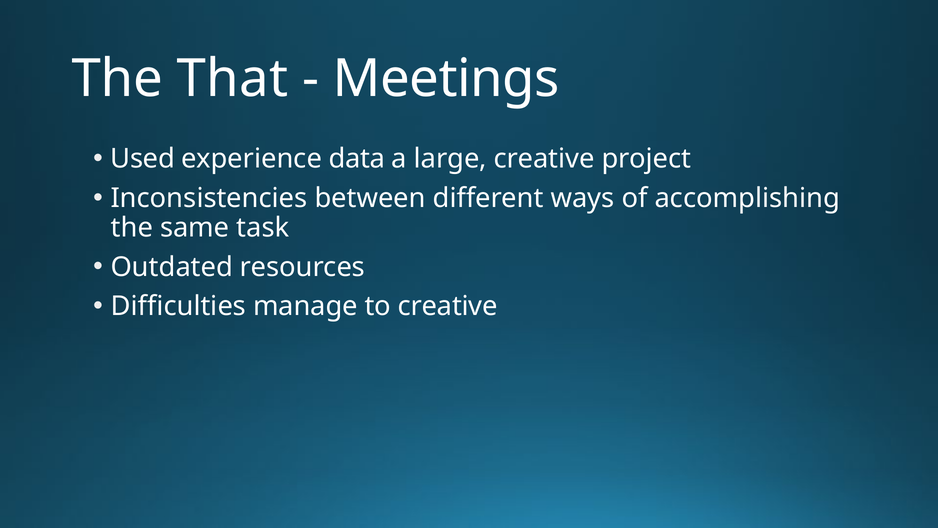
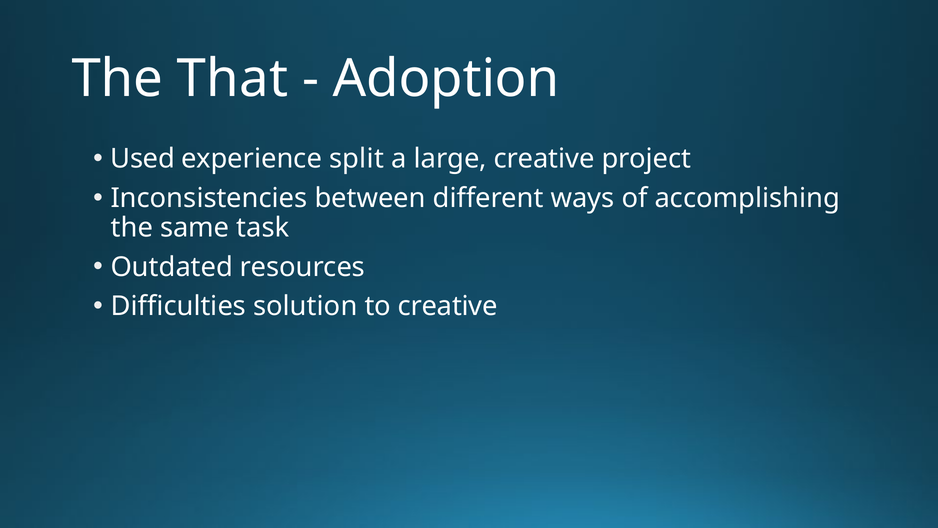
Meetings: Meetings -> Adoption (446, 79)
data: data -> split (357, 159)
manage: manage -> solution (305, 306)
